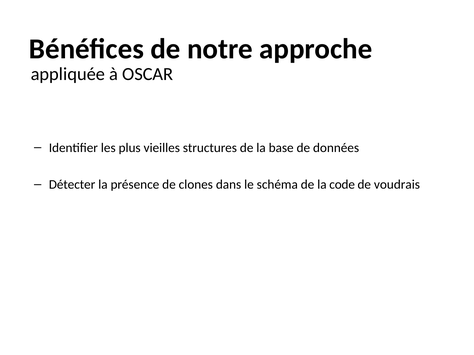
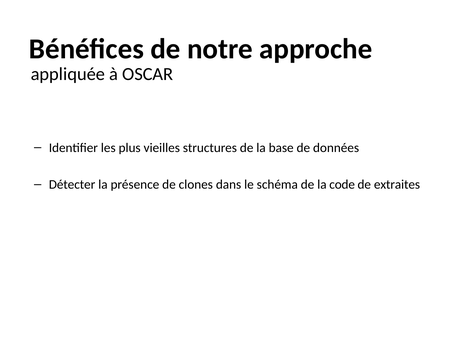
voudrais: voudrais -> extraites (397, 185)
